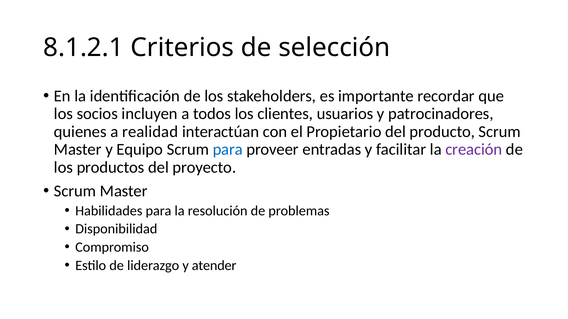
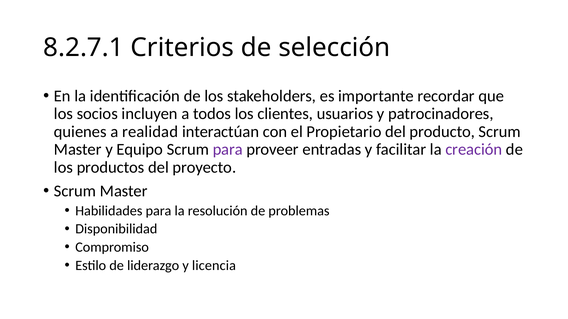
8.1.2.1: 8.1.2.1 -> 8.2.7.1 (84, 48)
para colour: blue -> purple (228, 150)
atender: atender -> licencia (214, 266)
